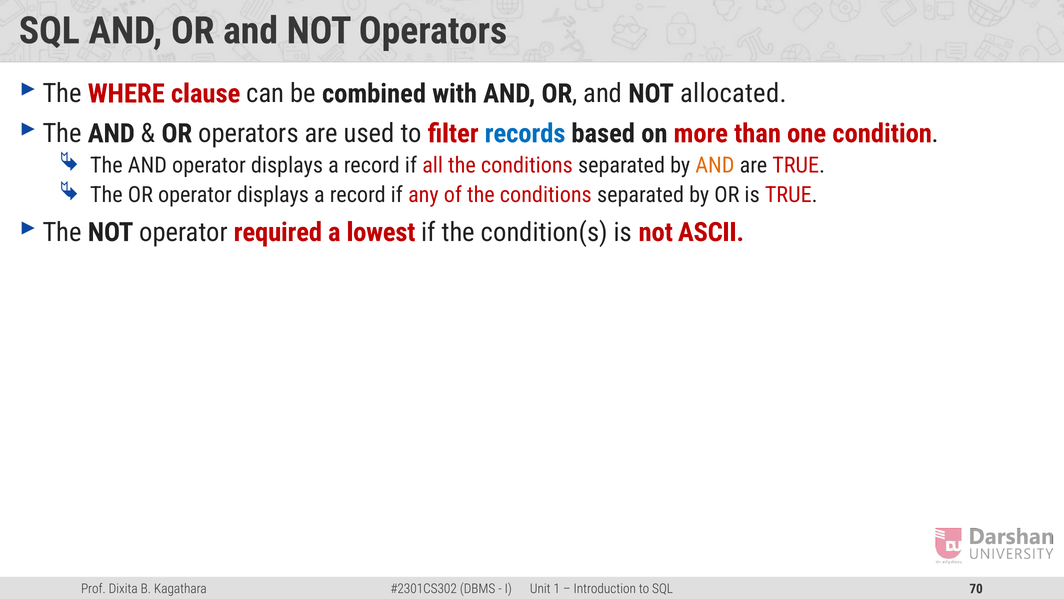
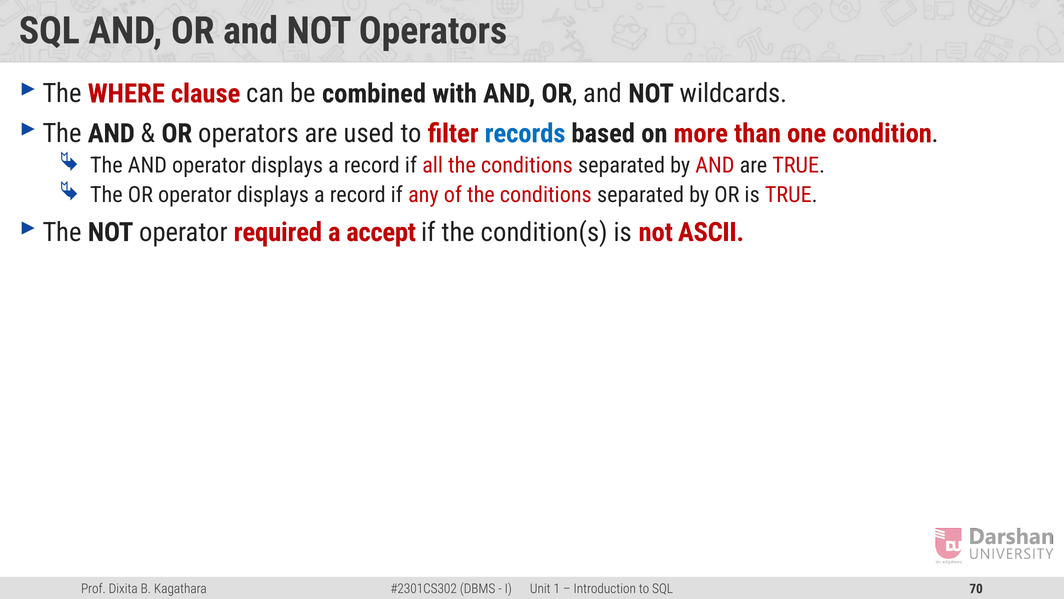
allocated: allocated -> wildcards (734, 94)
AND colour: orange -> red (715, 165)
lowest: lowest -> accept (381, 232)
